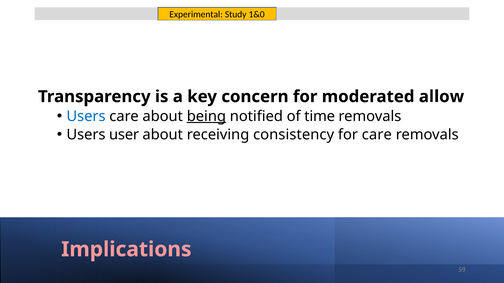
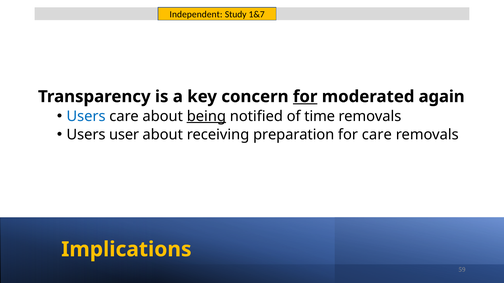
Experimental: Experimental -> Independent (196, 14)
1&0: 1&0 -> 1&7 (257, 14)
for underline: none -> present (305, 97)
allow: allow -> again (442, 97)
consistency: consistency -> preparation (294, 135)
Implications colour: pink -> yellow (126, 250)
